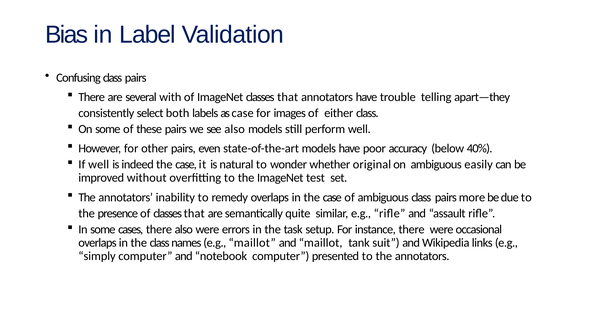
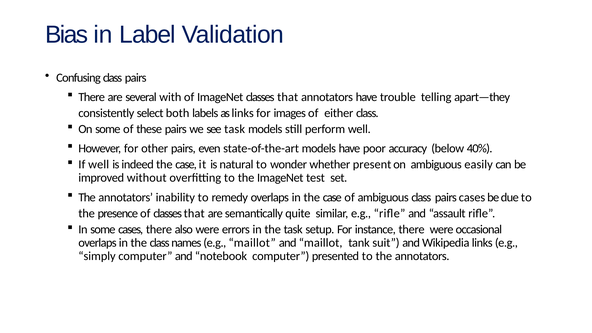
as case: case -> links (243, 113)
see also: also -> task (235, 129)
original: original -> present (372, 164)
pairs more: more -> cases (472, 197)
